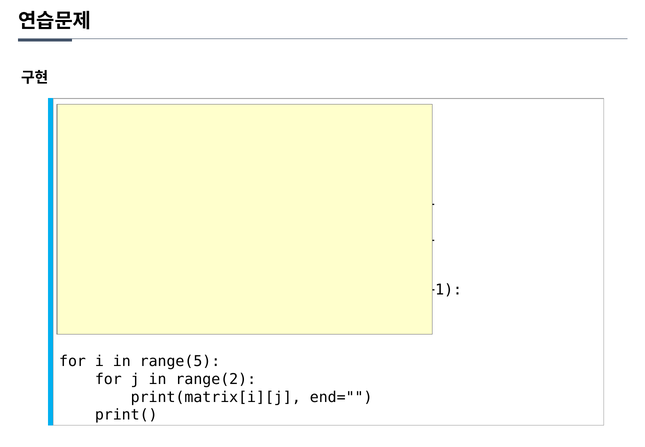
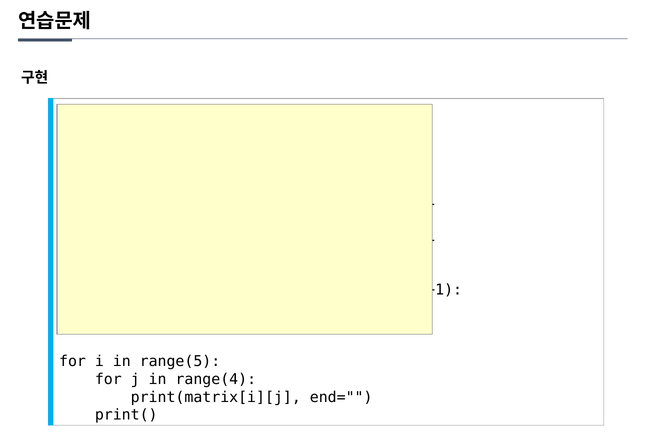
range(2: range(2 -> range(4 (216, 379)
